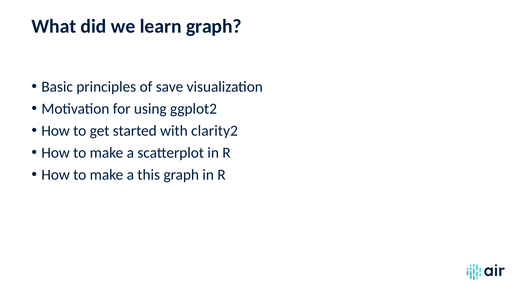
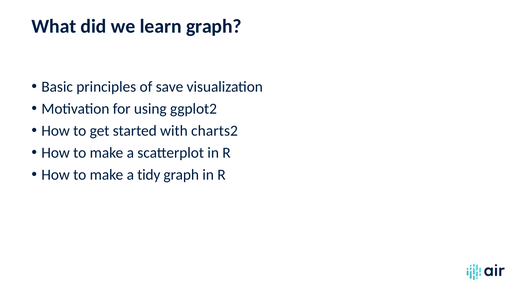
clarity2: clarity2 -> charts2 (215, 131)
this: this -> tidy (149, 174)
